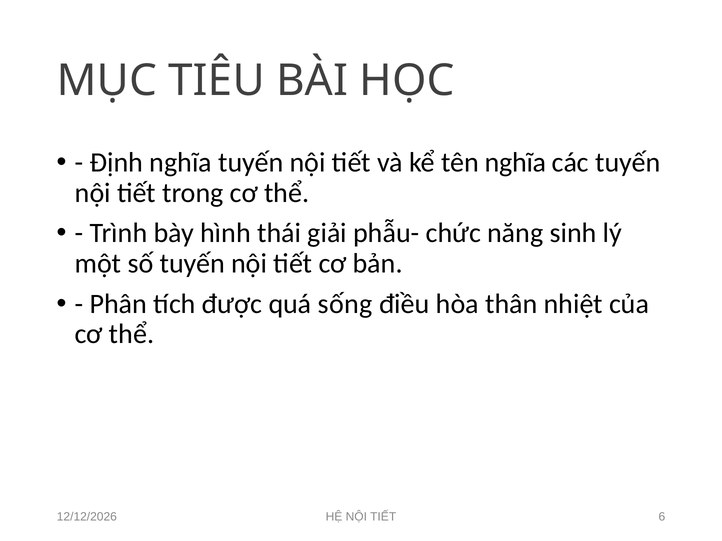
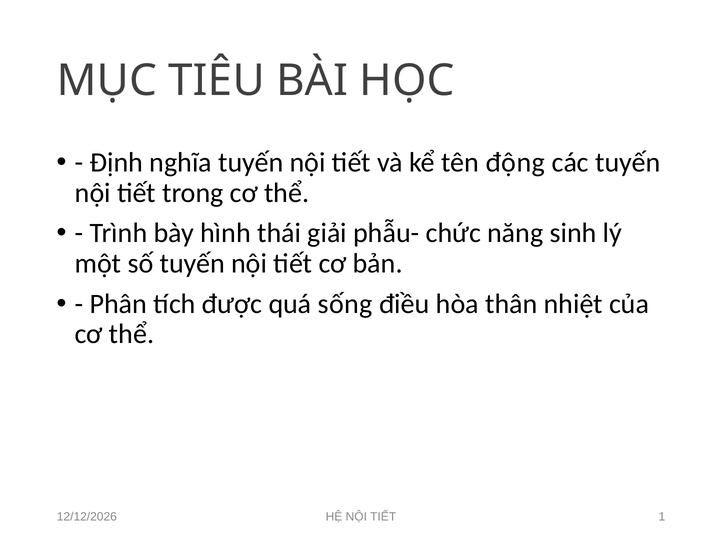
tên nghĩa: nghĩa -> động (515, 163)
6: 6 -> 1 (662, 517)
